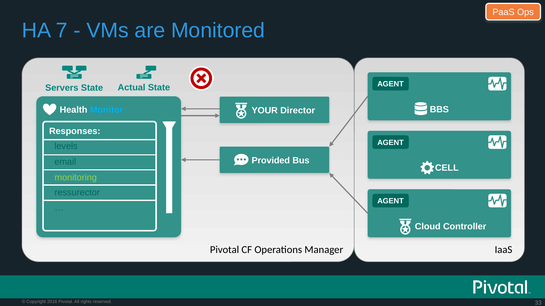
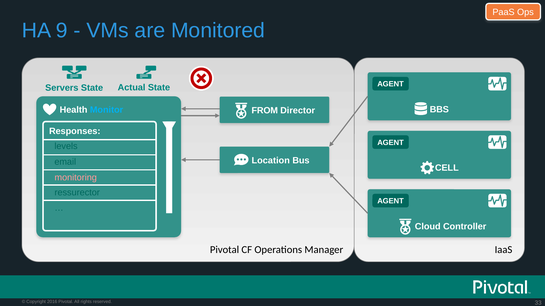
7: 7 -> 9 (62, 31)
YOUR: YOUR -> FROM (265, 111)
Provided: Provided -> Location (271, 161)
monitoring colour: light green -> pink (76, 178)
